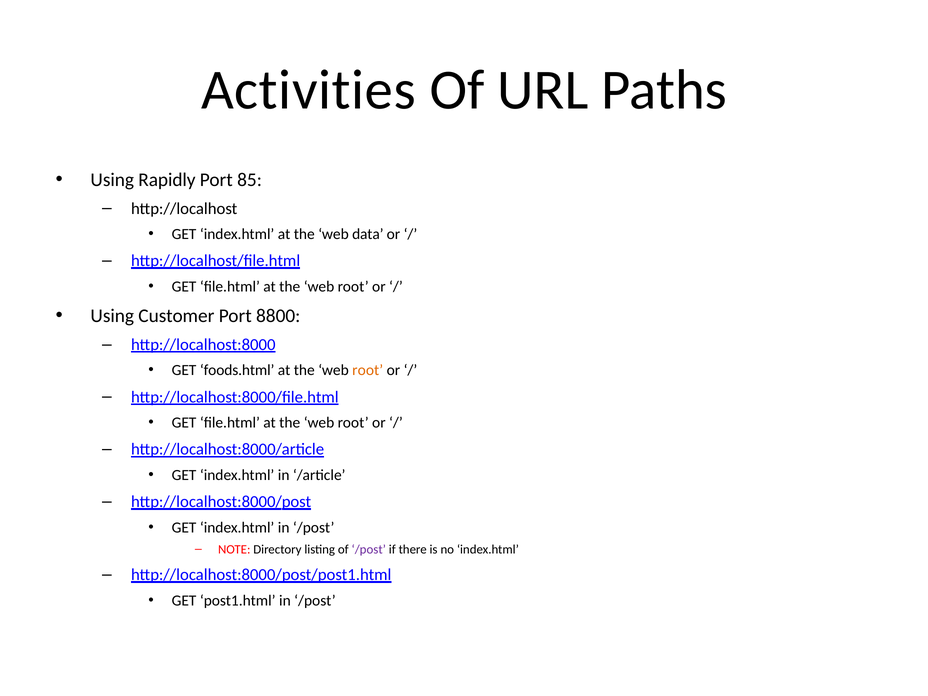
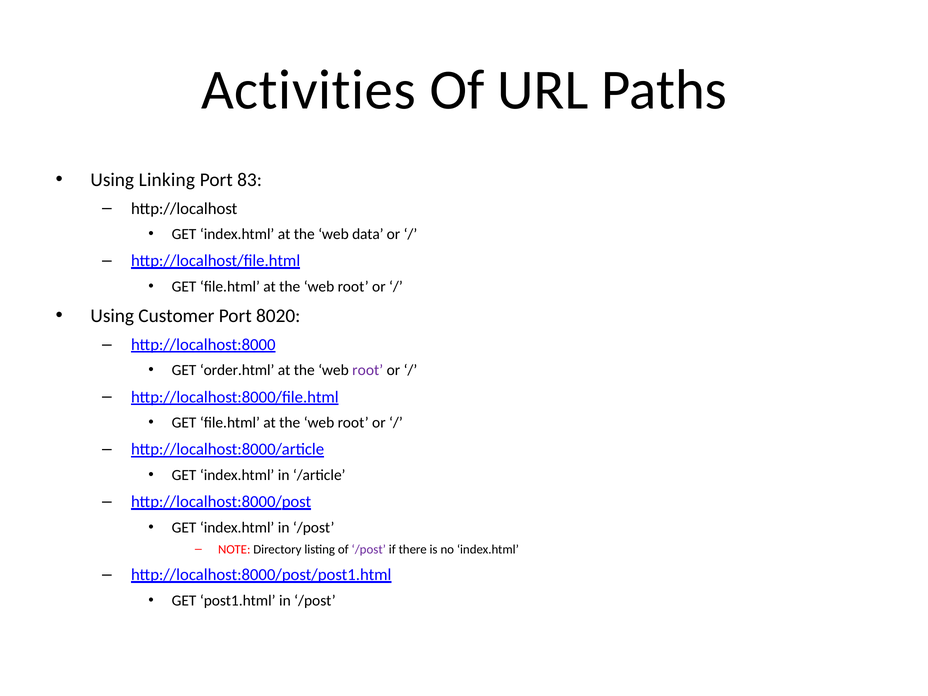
Rapidly: Rapidly -> Linking (167, 180)
85: 85 -> 83 (250, 180)
8800: 8800 -> 8020 (278, 316)
foods.html: foods.html -> order.html (237, 370)
root colour: orange -> purple (368, 370)
